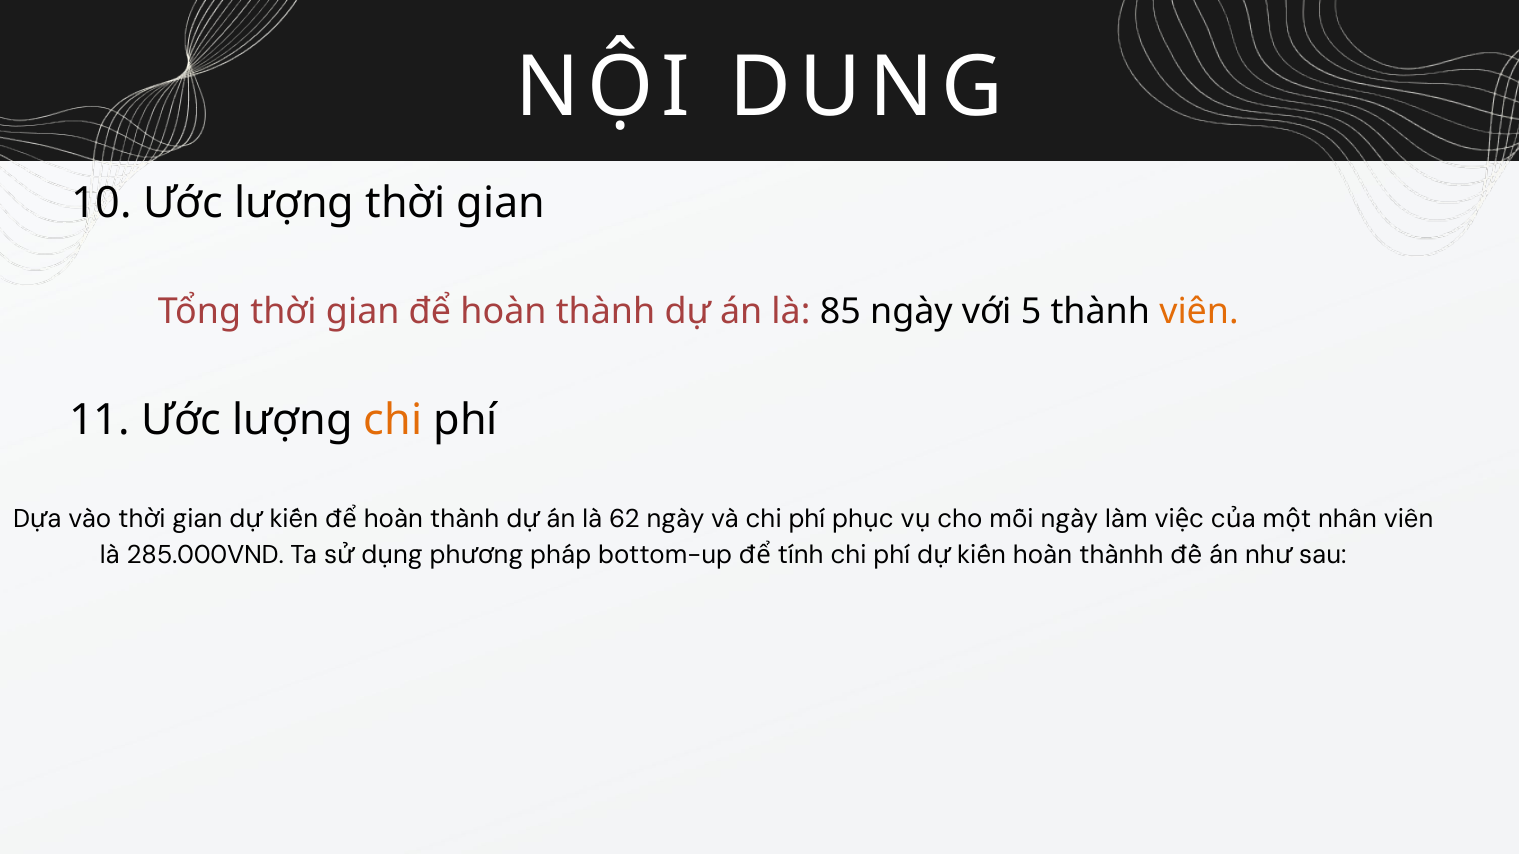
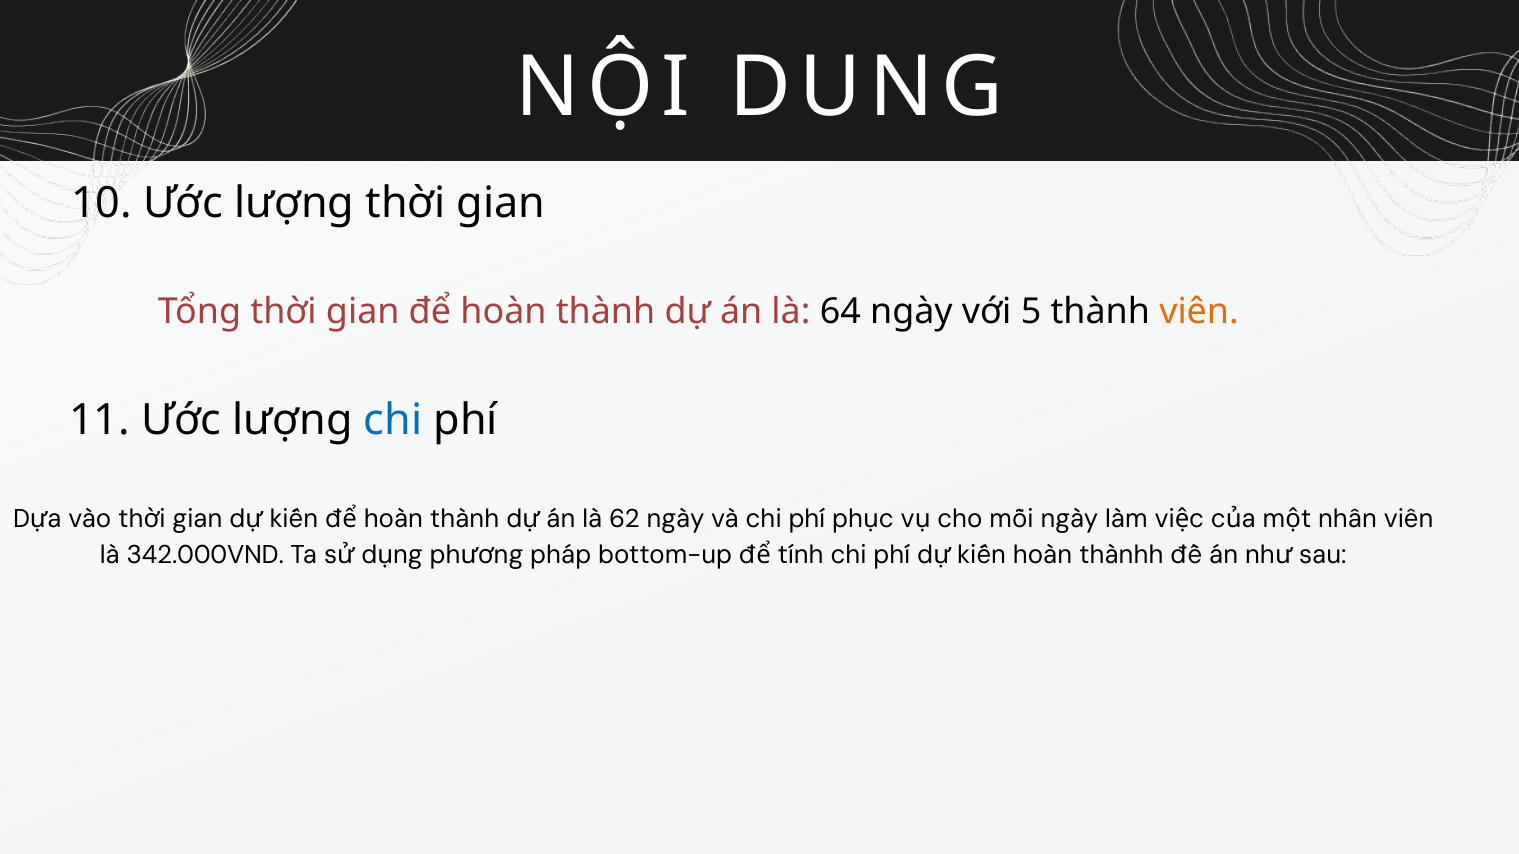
85: 85 -> 64 (840, 312)
chi colour: orange -> blue (393, 421)
285.000VND: 285.000VND -> 342.000VND (205, 556)
